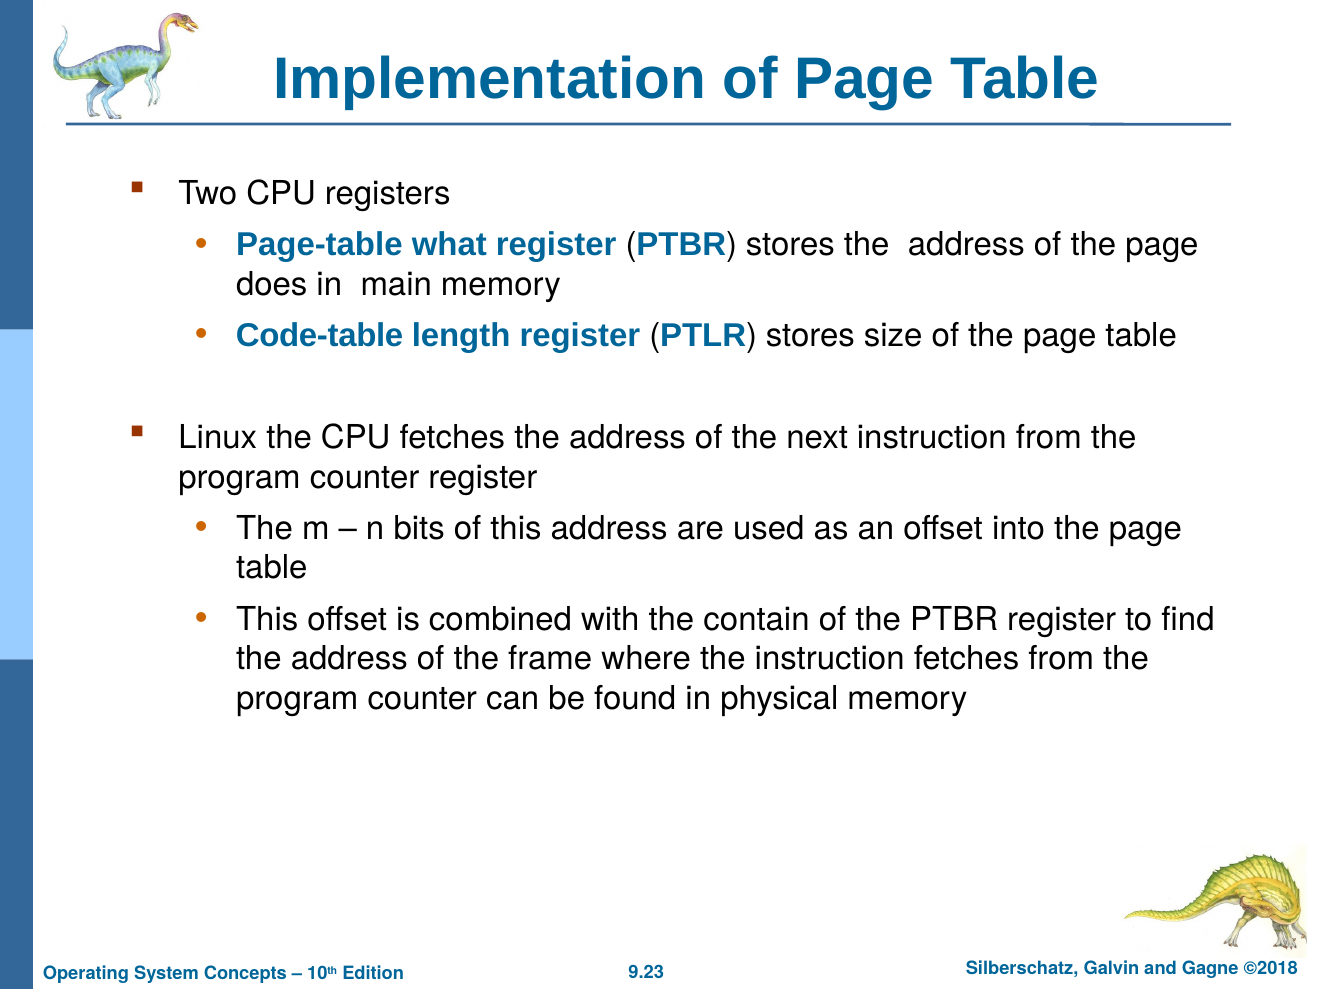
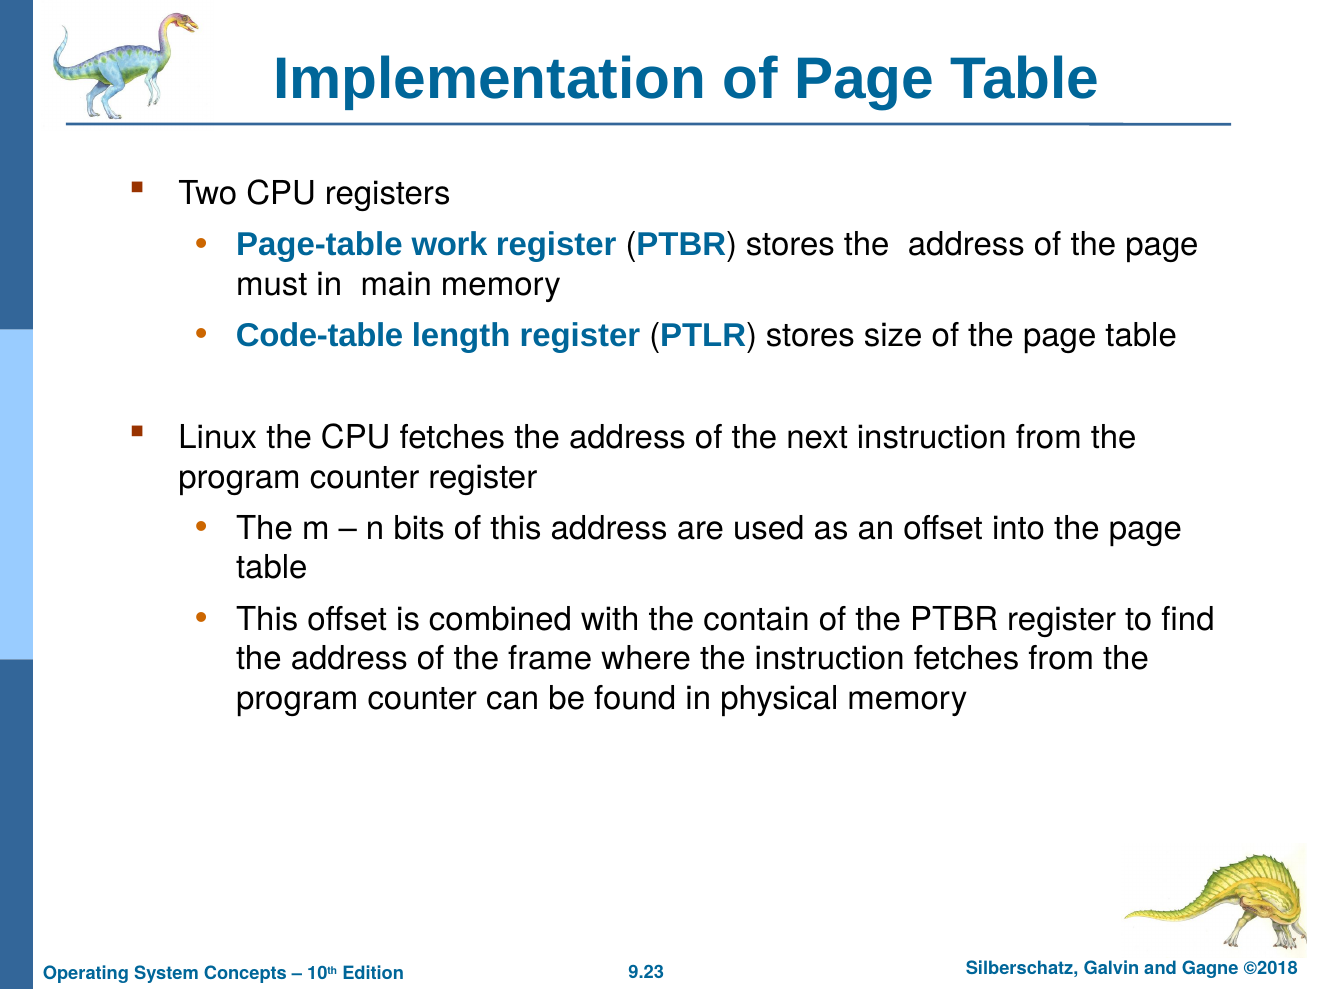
what: what -> work (449, 245)
does: does -> must (272, 285)
